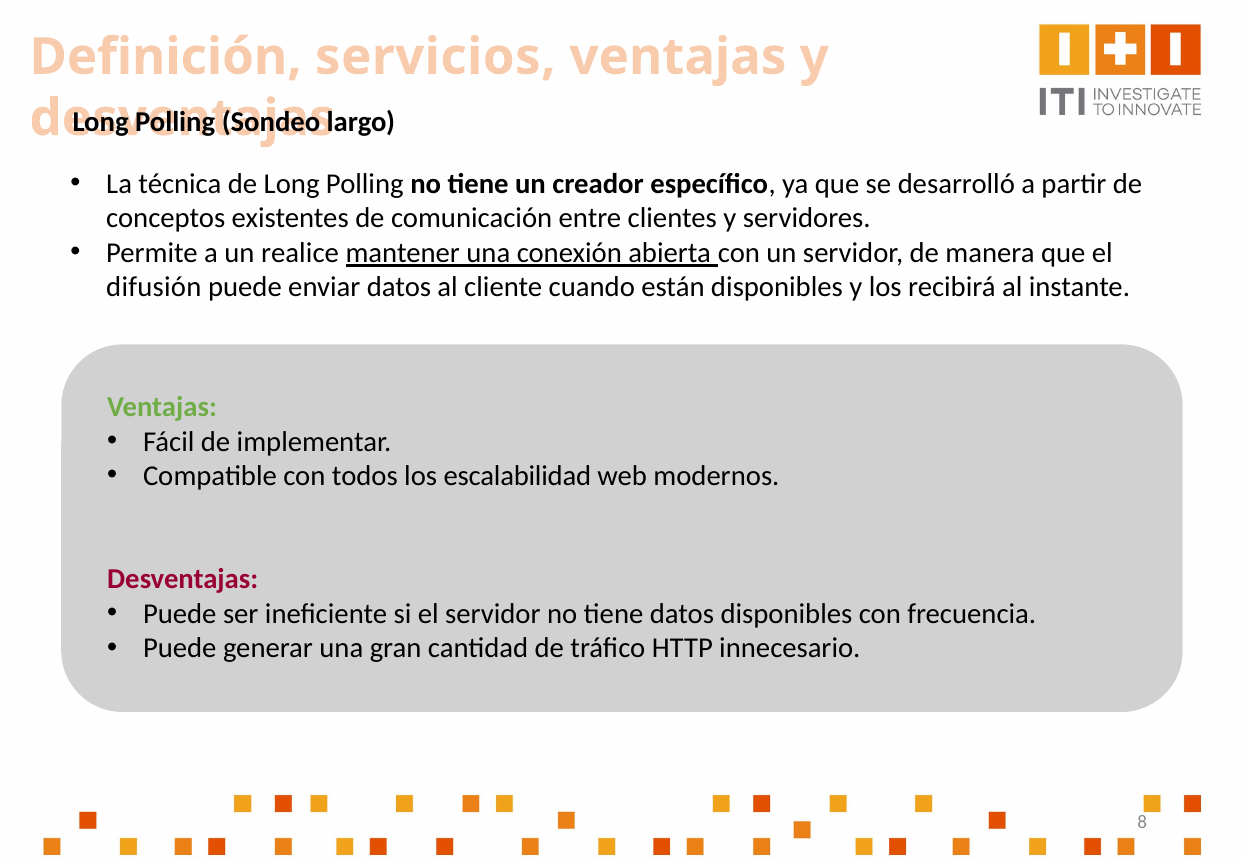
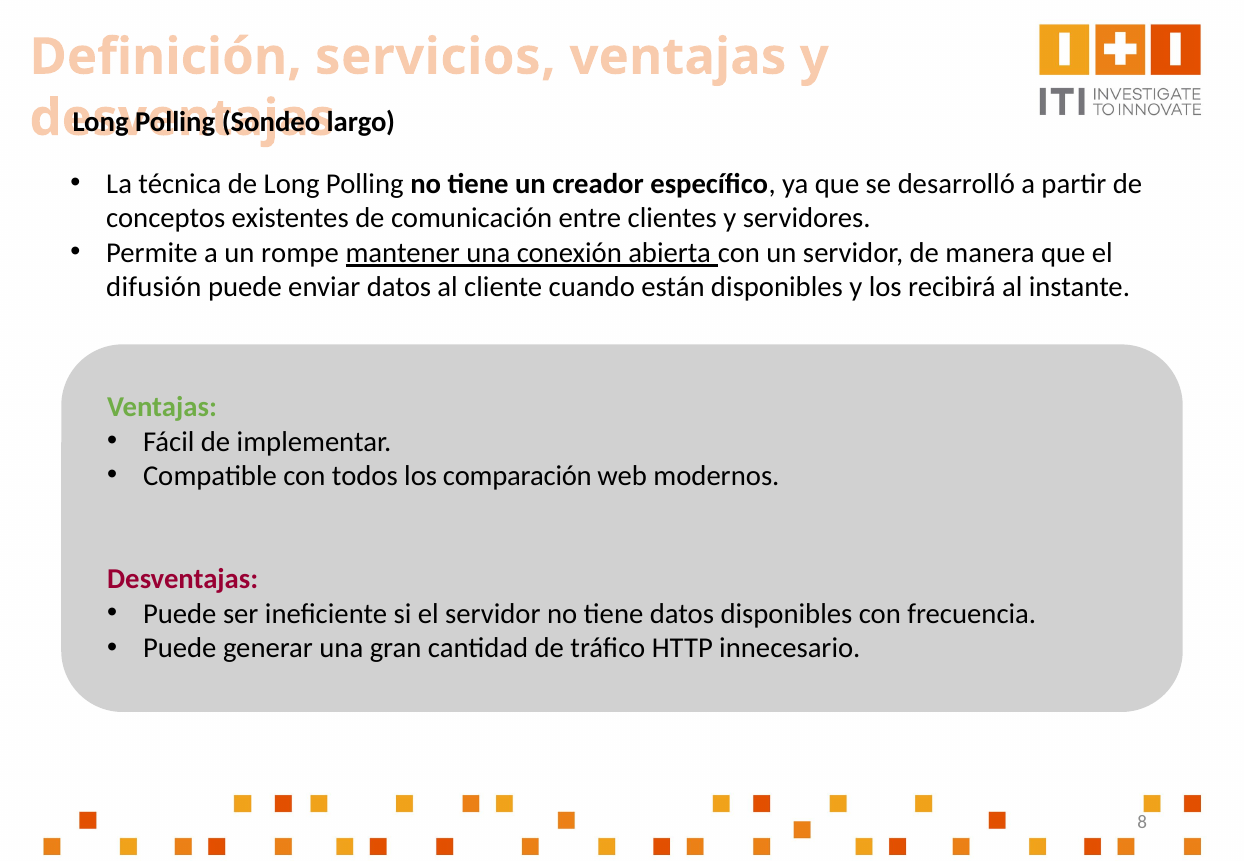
realice: realice -> rompe (300, 253)
escalabilidad: escalabilidad -> comparación (517, 476)
